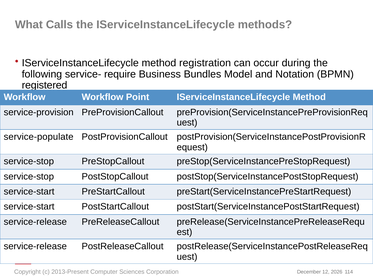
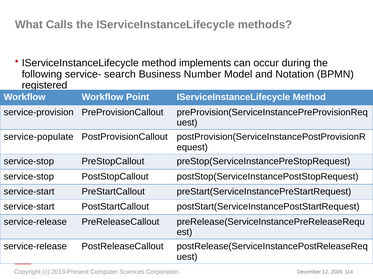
registration: registration -> implements (205, 63)
require: require -> search (120, 74)
Bundles: Bundles -> Number (202, 74)
